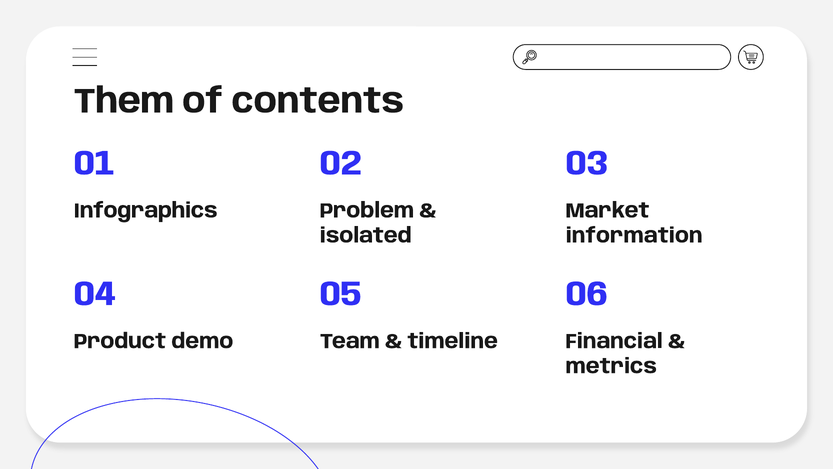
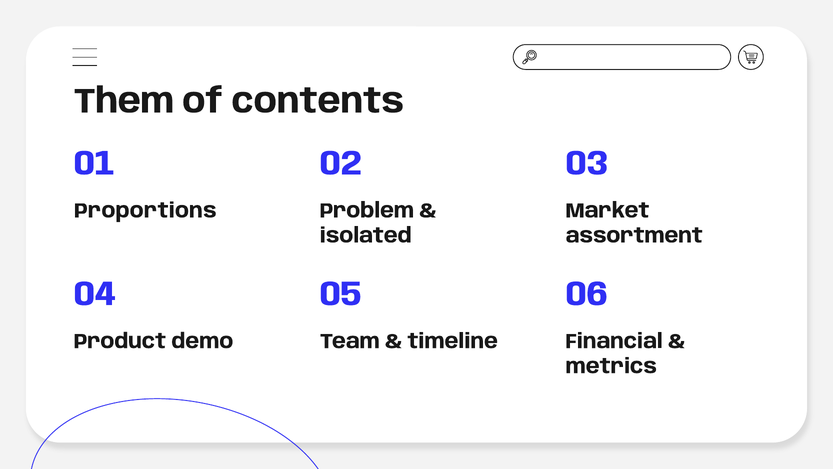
Infographics: Infographics -> Proportions (145, 210)
information: information -> assortment (634, 235)
